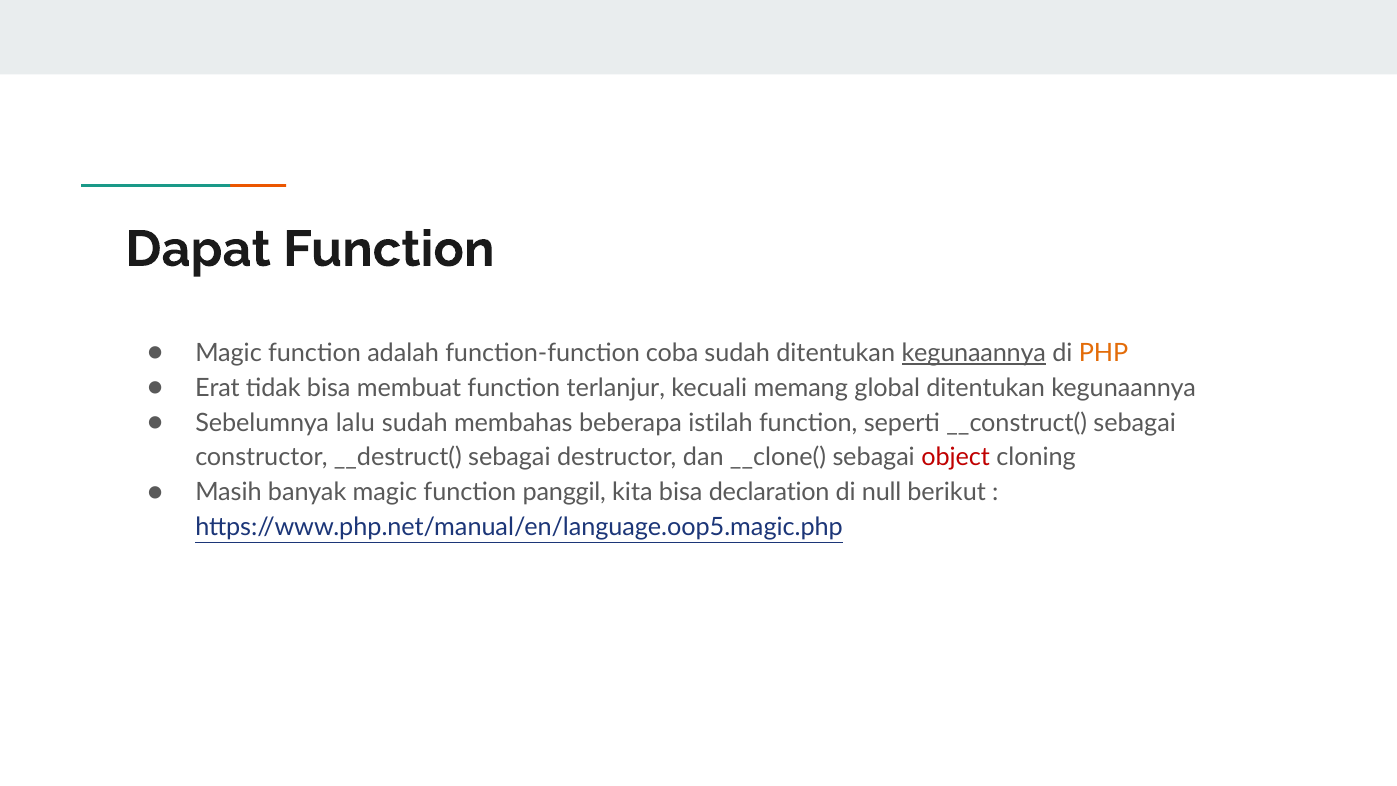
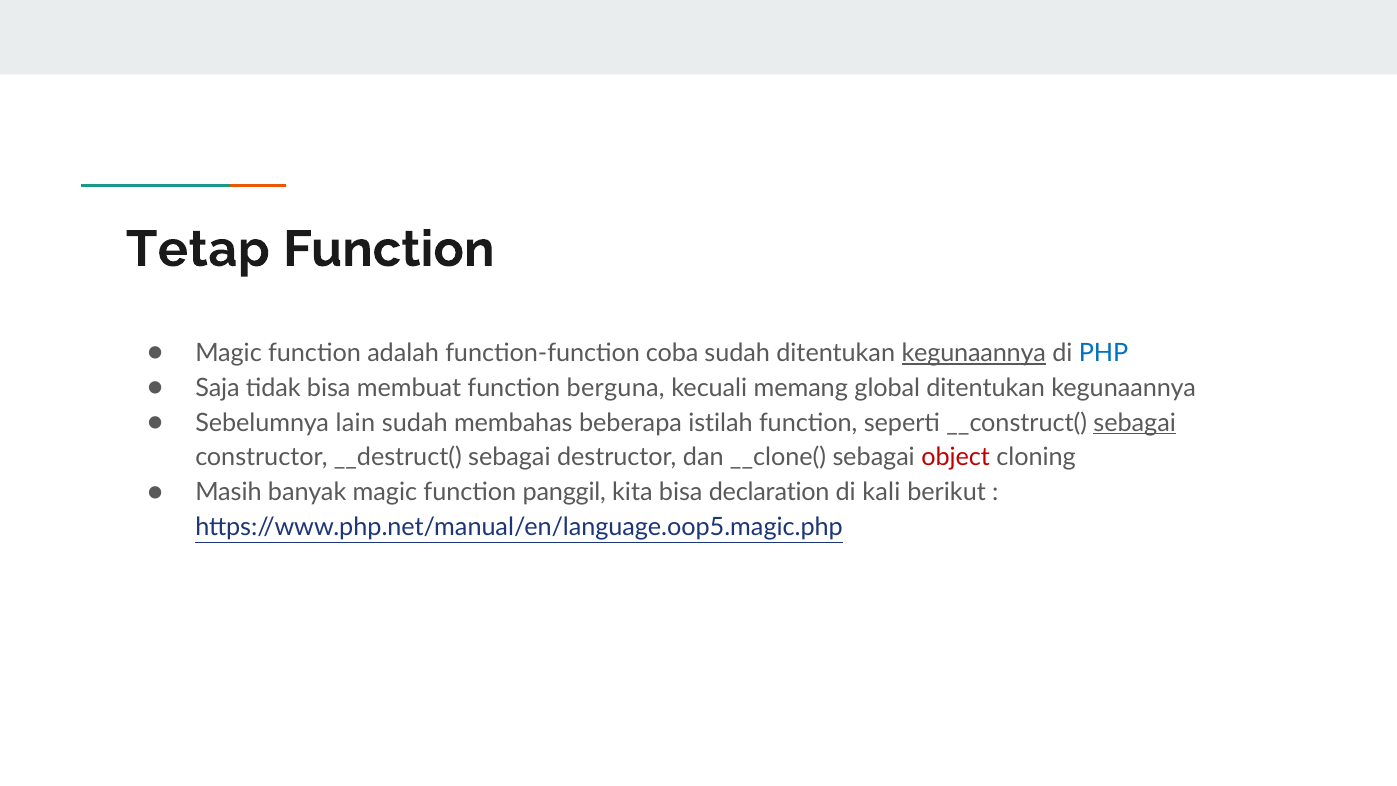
Dapat: Dapat -> Tetap (198, 249)
PHP colour: orange -> blue (1104, 353)
Erat: Erat -> Saja (217, 388)
terlanjur: terlanjur -> berguna (616, 388)
lalu: lalu -> lain (355, 423)
sebagai underline: none -> present (1135, 423)
null: null -> kali (881, 492)
